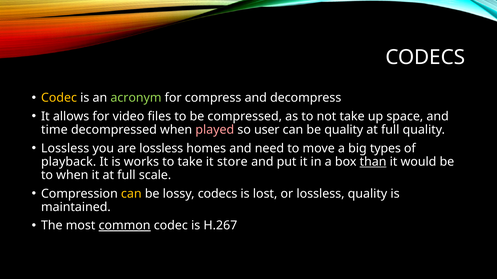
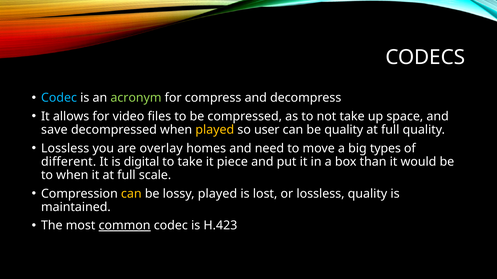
Codec colour: yellow -> light blue (59, 98)
time: time -> save (54, 130)
played colour: pink -> yellow (215, 130)
are lossless: lossless -> overlay (161, 149)
playback: playback -> different (69, 162)
works: works -> digital (141, 162)
store: store -> piece (232, 162)
than underline: present -> none (373, 162)
lossy codecs: codecs -> played (217, 194)
H.267: H.267 -> H.423 (220, 226)
